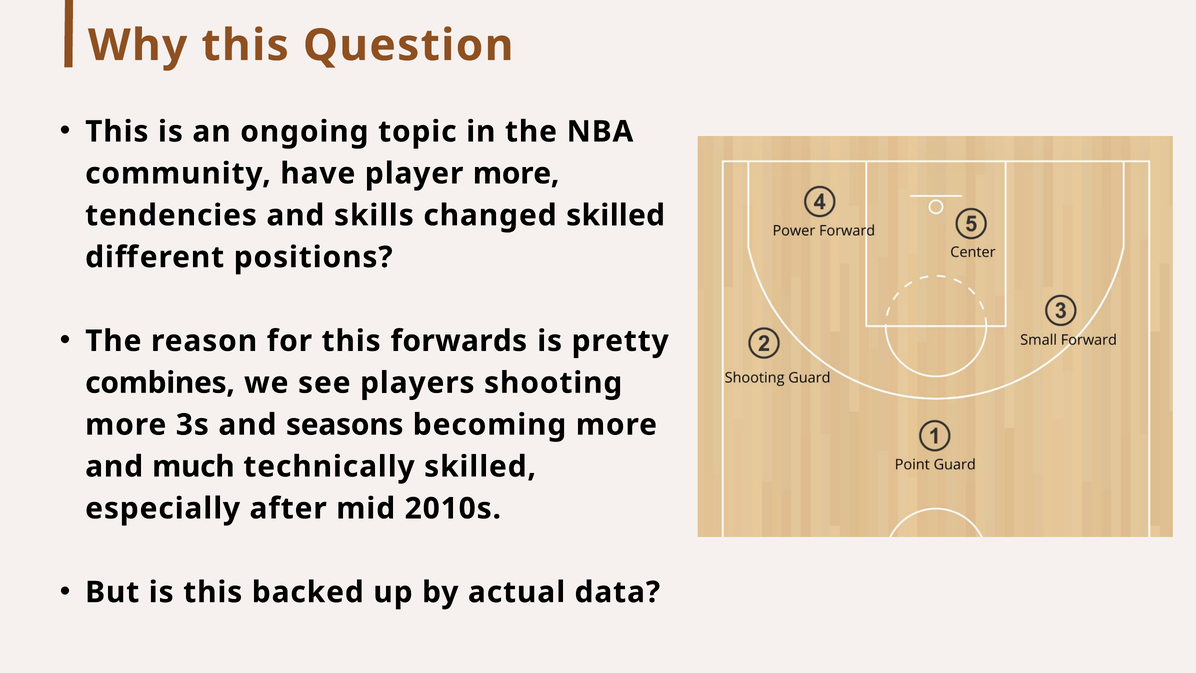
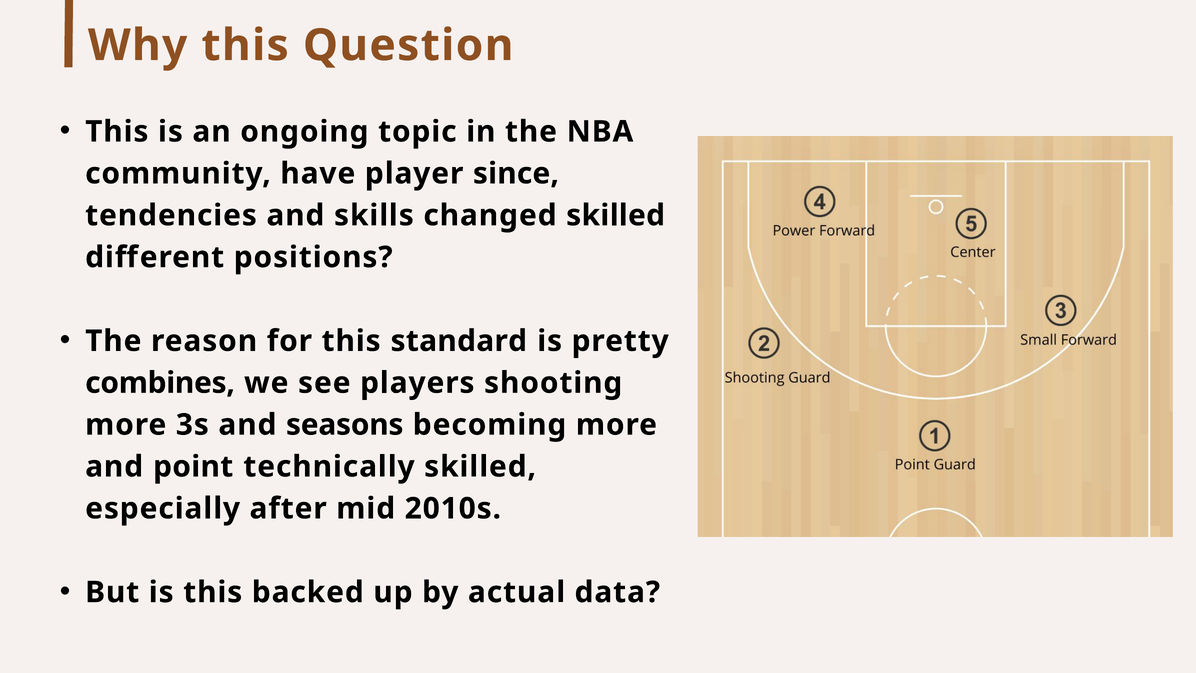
player more: more -> since (516, 173)
forwards: forwards -> standard (459, 341)
much: much -> point (193, 467)
